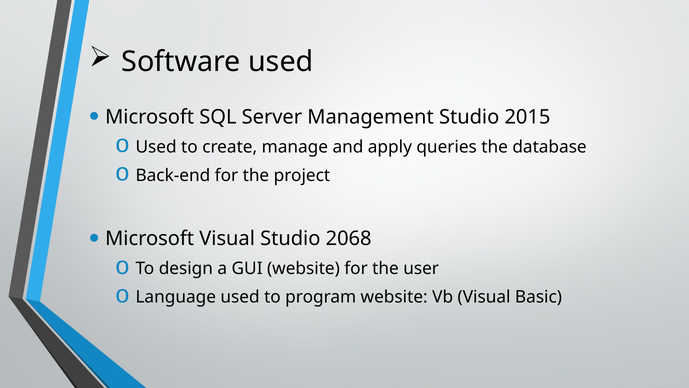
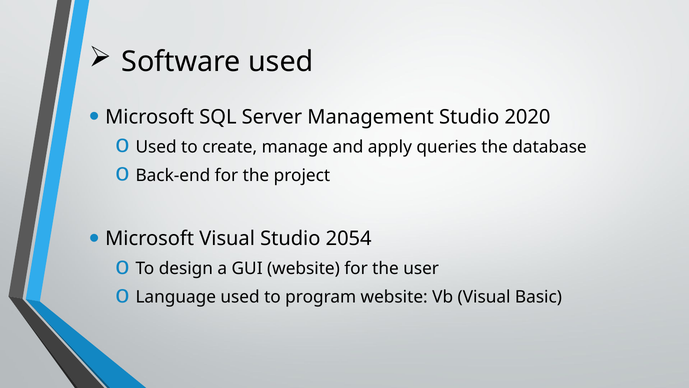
2015: 2015 -> 2020 (527, 117)
2068: 2068 -> 2054 (349, 239)
